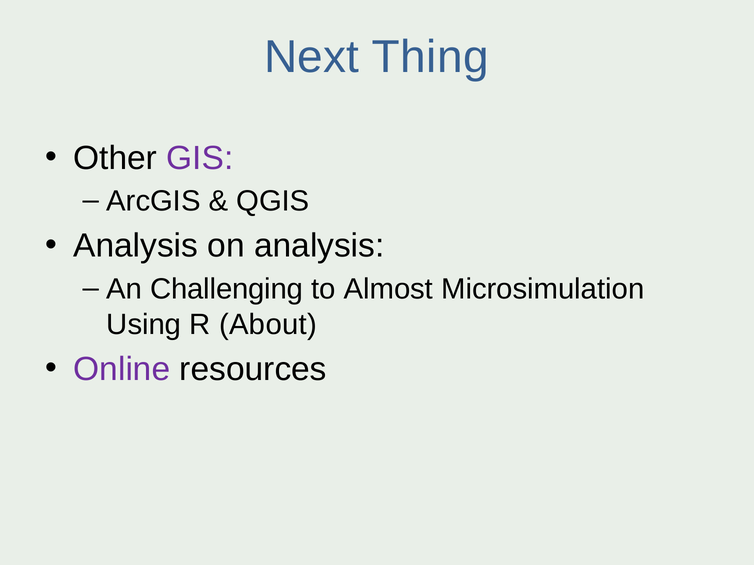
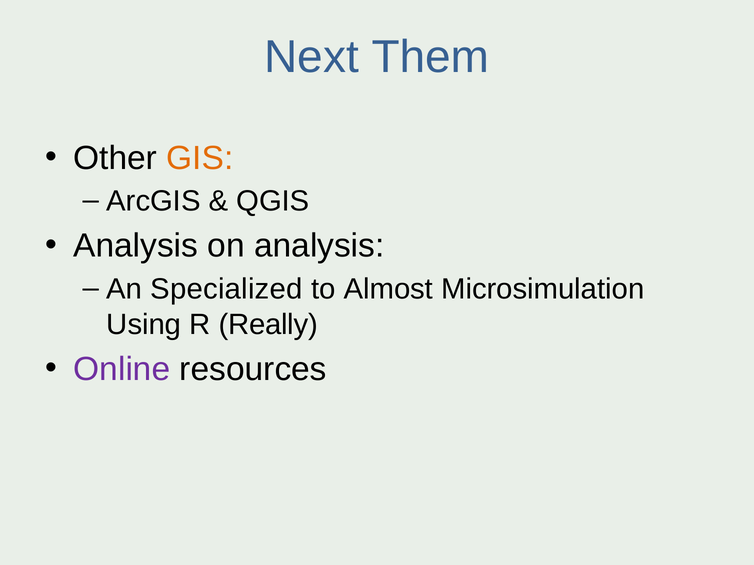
Thing: Thing -> Them (430, 57)
GIS colour: purple -> orange (200, 158)
Challenging: Challenging -> Specialized (227, 289)
About: About -> Really (268, 325)
